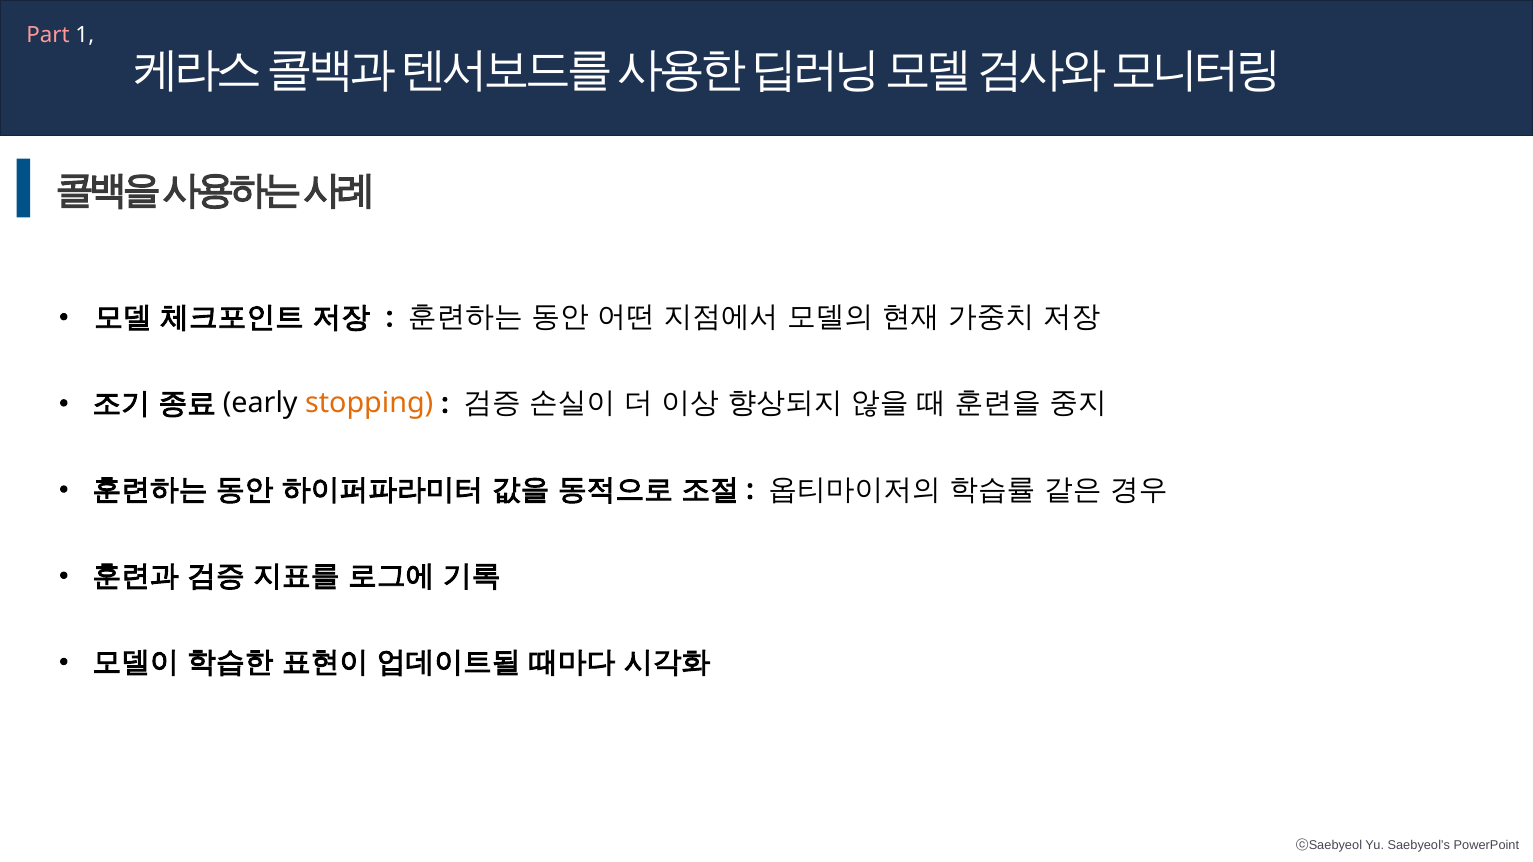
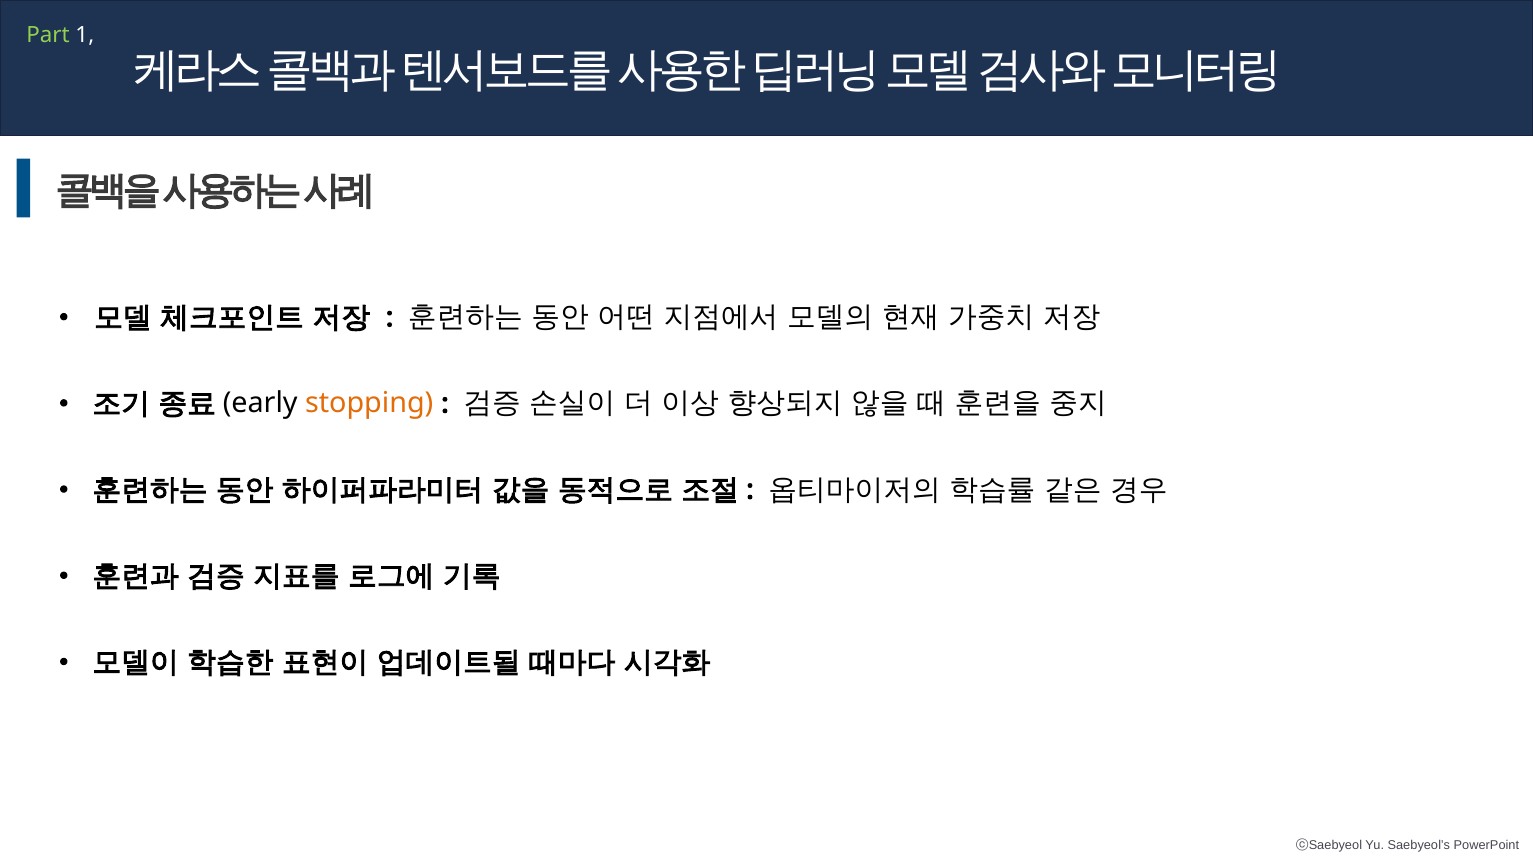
Part colour: pink -> light green (48, 35)
